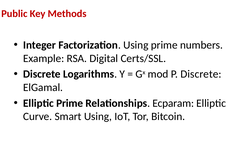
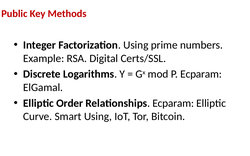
P Discrete: Discrete -> Ecparam (201, 74)
Elliptic Prime: Prime -> Order (70, 103)
